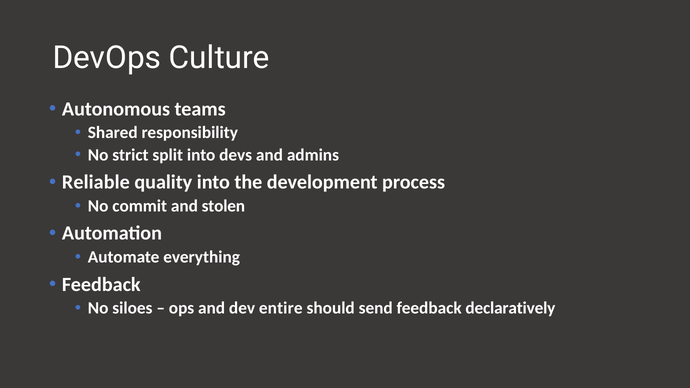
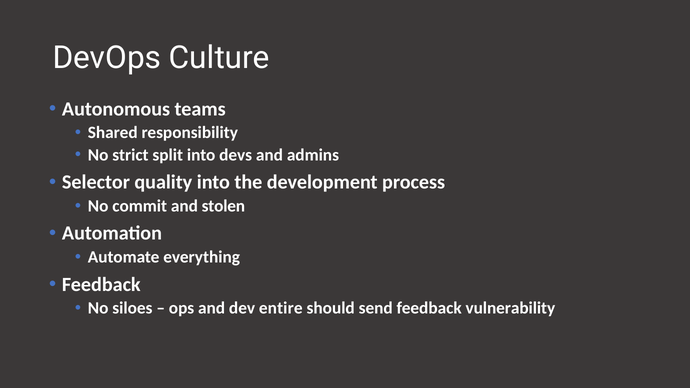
Reliable: Reliable -> Selector (96, 182)
declaratively: declaratively -> vulnerability (510, 308)
